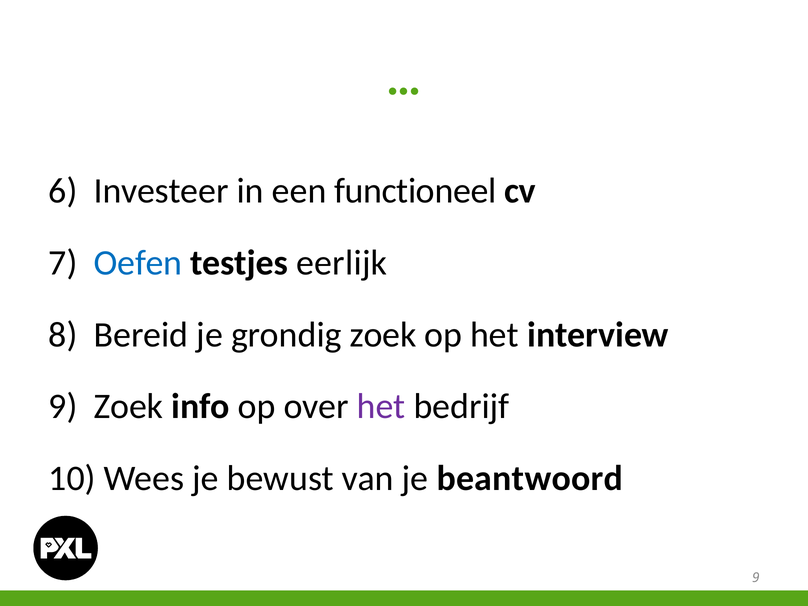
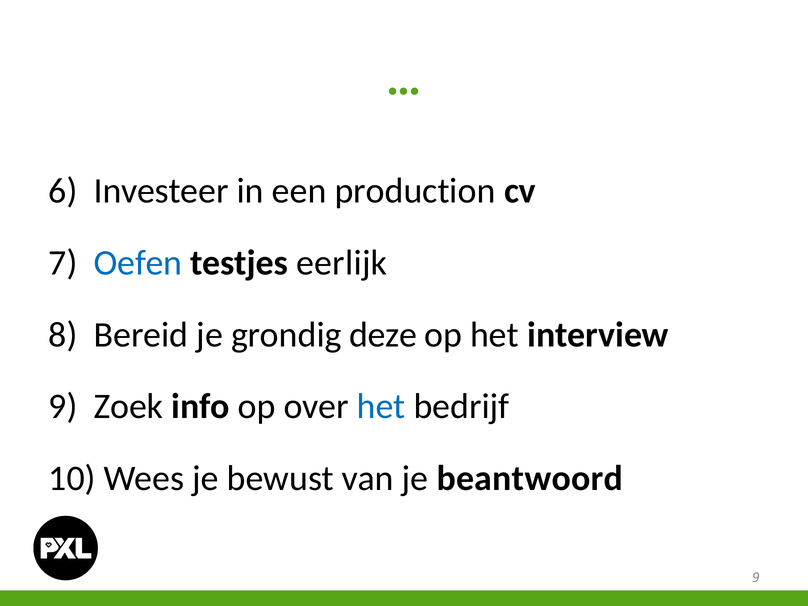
functioneel: functioneel -> production (415, 191)
grondig zoek: zoek -> deze (383, 335)
het colour: purple -> blue (381, 407)
